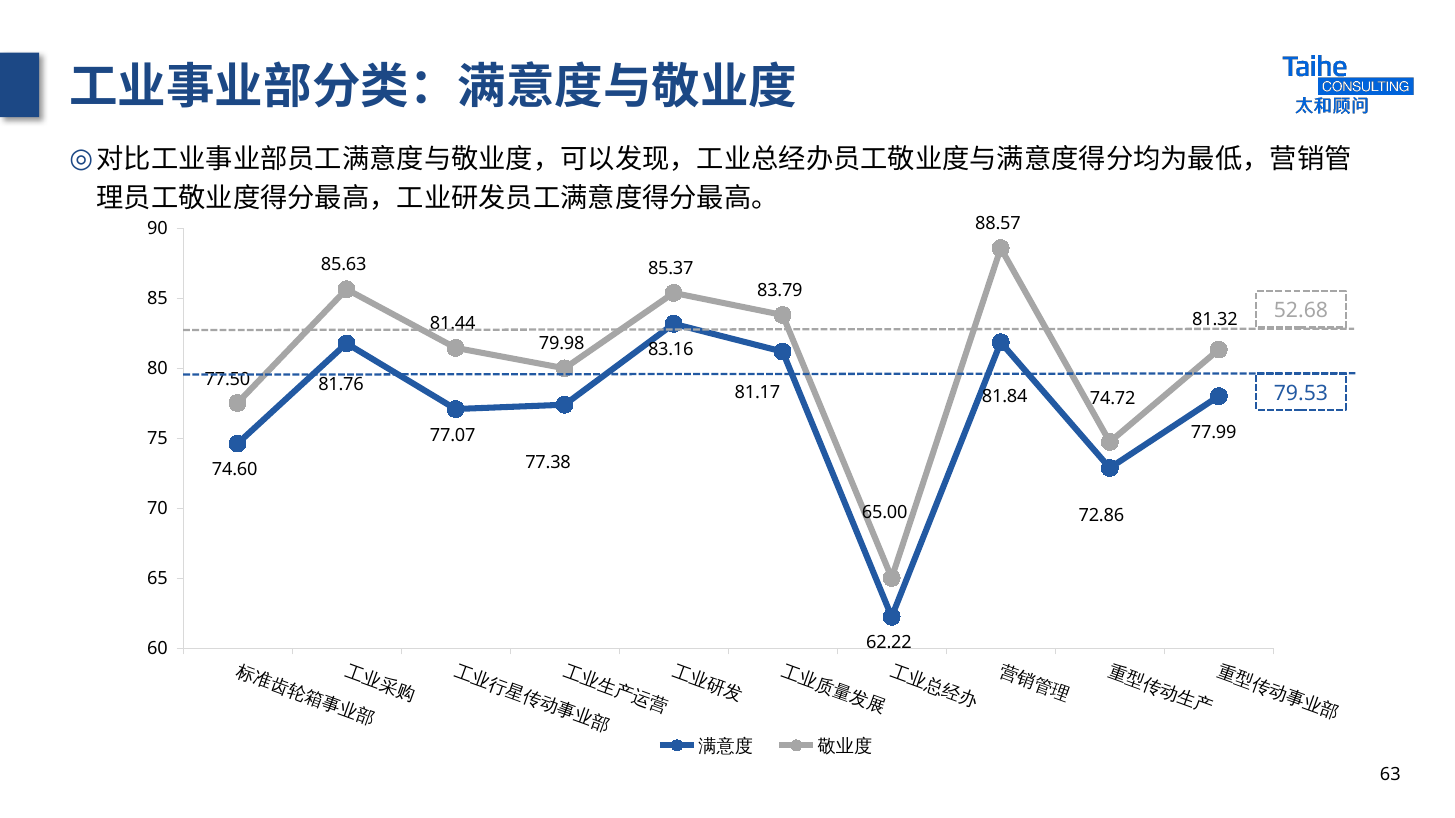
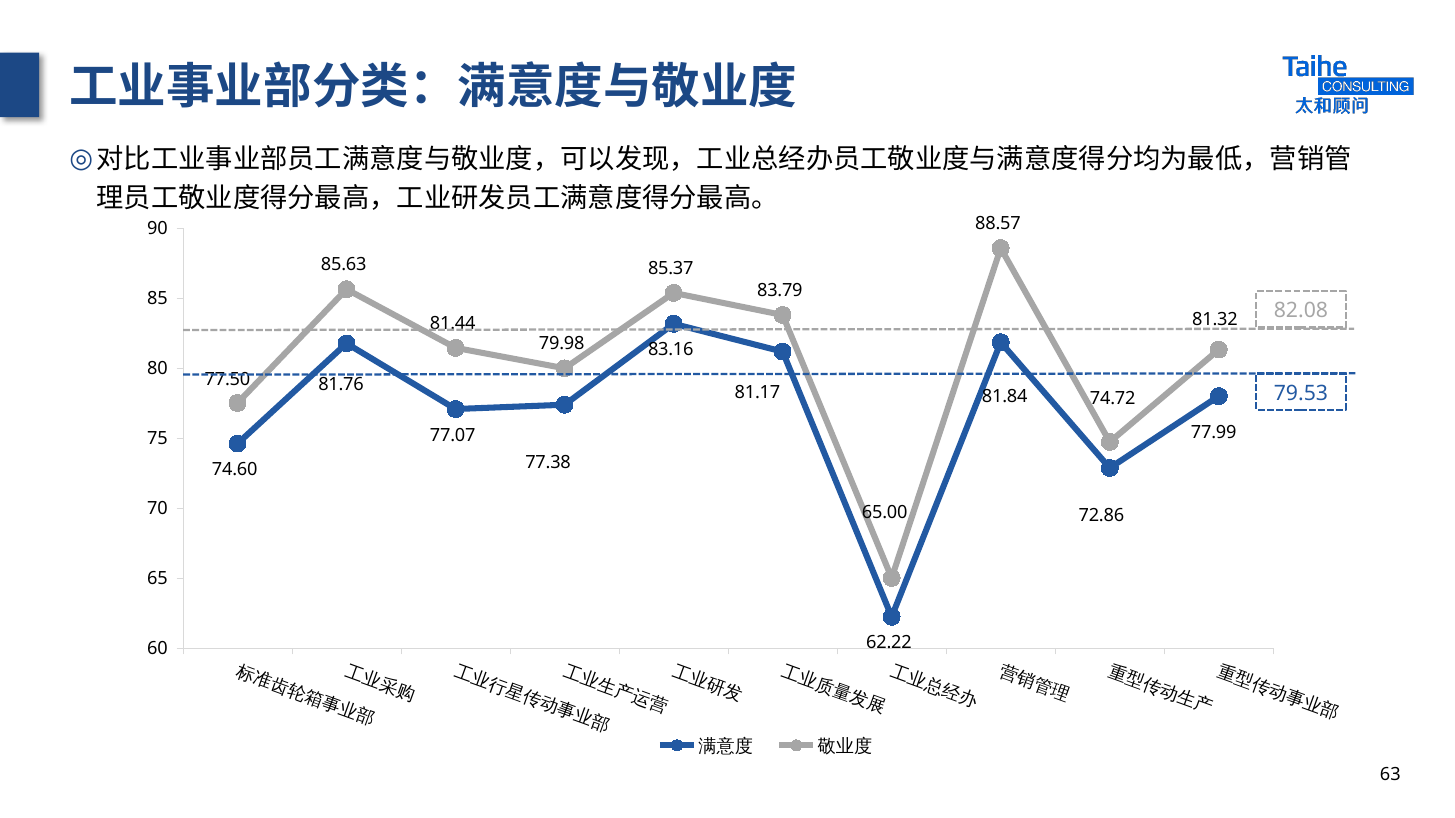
52.68: 52.68 -> 82.08 (1301, 311)
